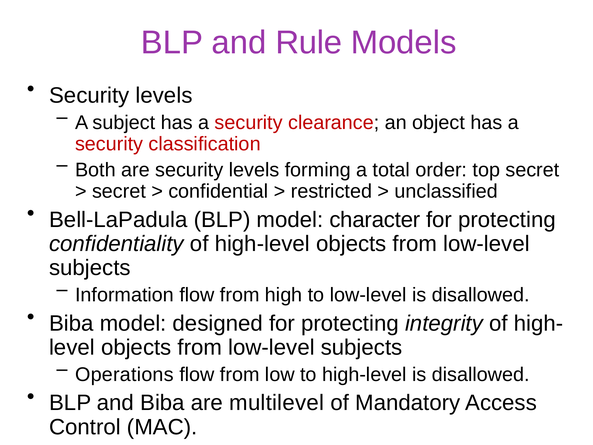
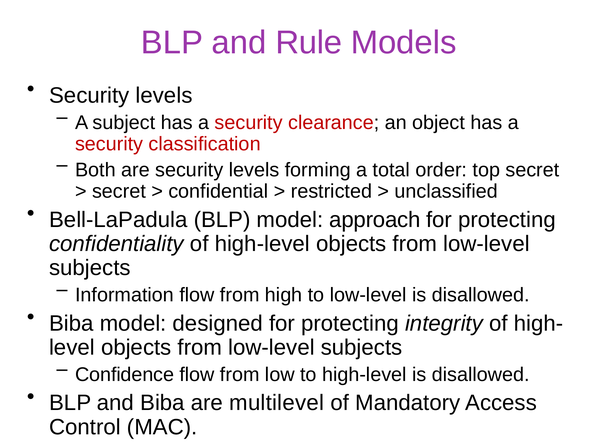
character: character -> approach (375, 220)
Operations: Operations -> Confidence (125, 374)
